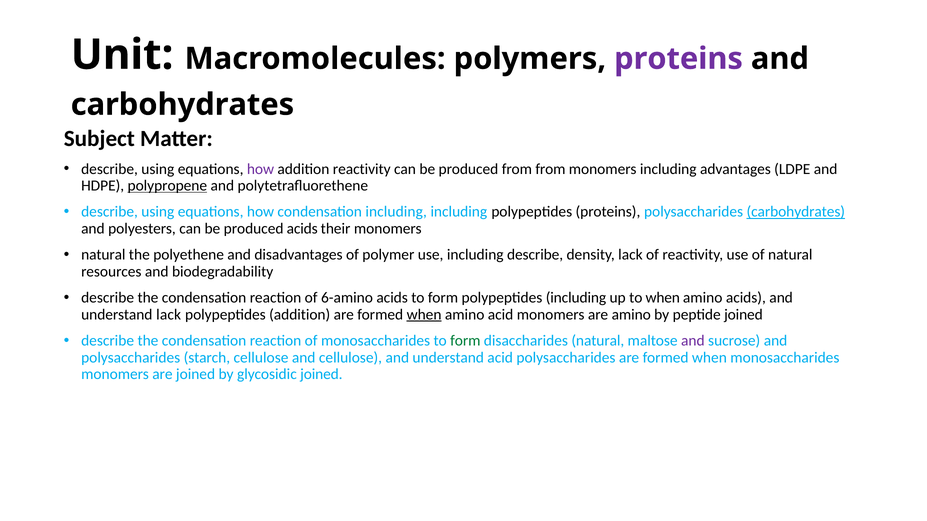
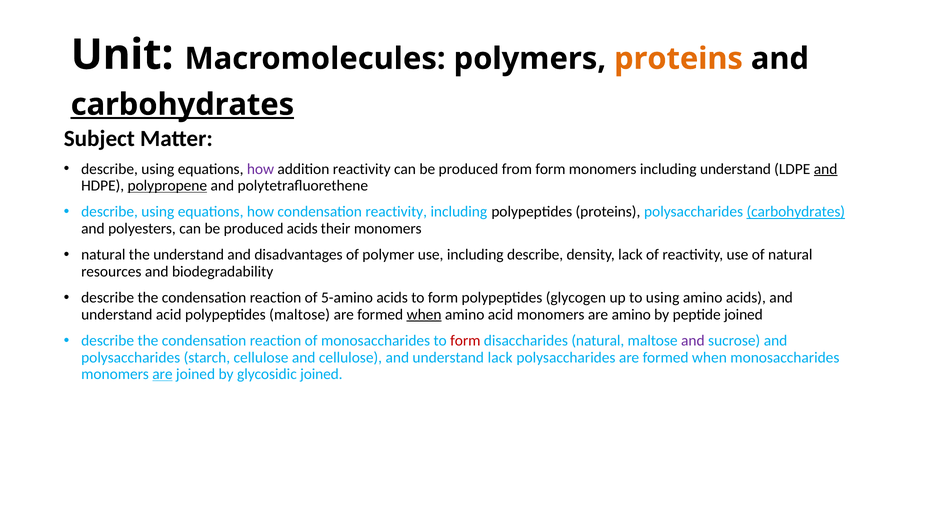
proteins colour: purple -> orange (678, 59)
carbohydrates underline: none -> present (182, 105)
from from: from -> form (550, 169)
including advantages: advantages -> understand (736, 169)
and underline: none -> present (826, 169)
condensation including: including -> reactivity (396, 212)
the polyethene: polyethene -> understand (189, 255)
6-amino: 6-amino -> 5-amino (347, 298)
polypeptides including: including -> glycogen (576, 298)
to when: when -> using (663, 298)
understand lack: lack -> acid (169, 315)
polypeptides addition: addition -> maltose (300, 315)
form colour: green -> red (465, 341)
understand acid: acid -> lack (500, 358)
are underline: none -> present (162, 374)
